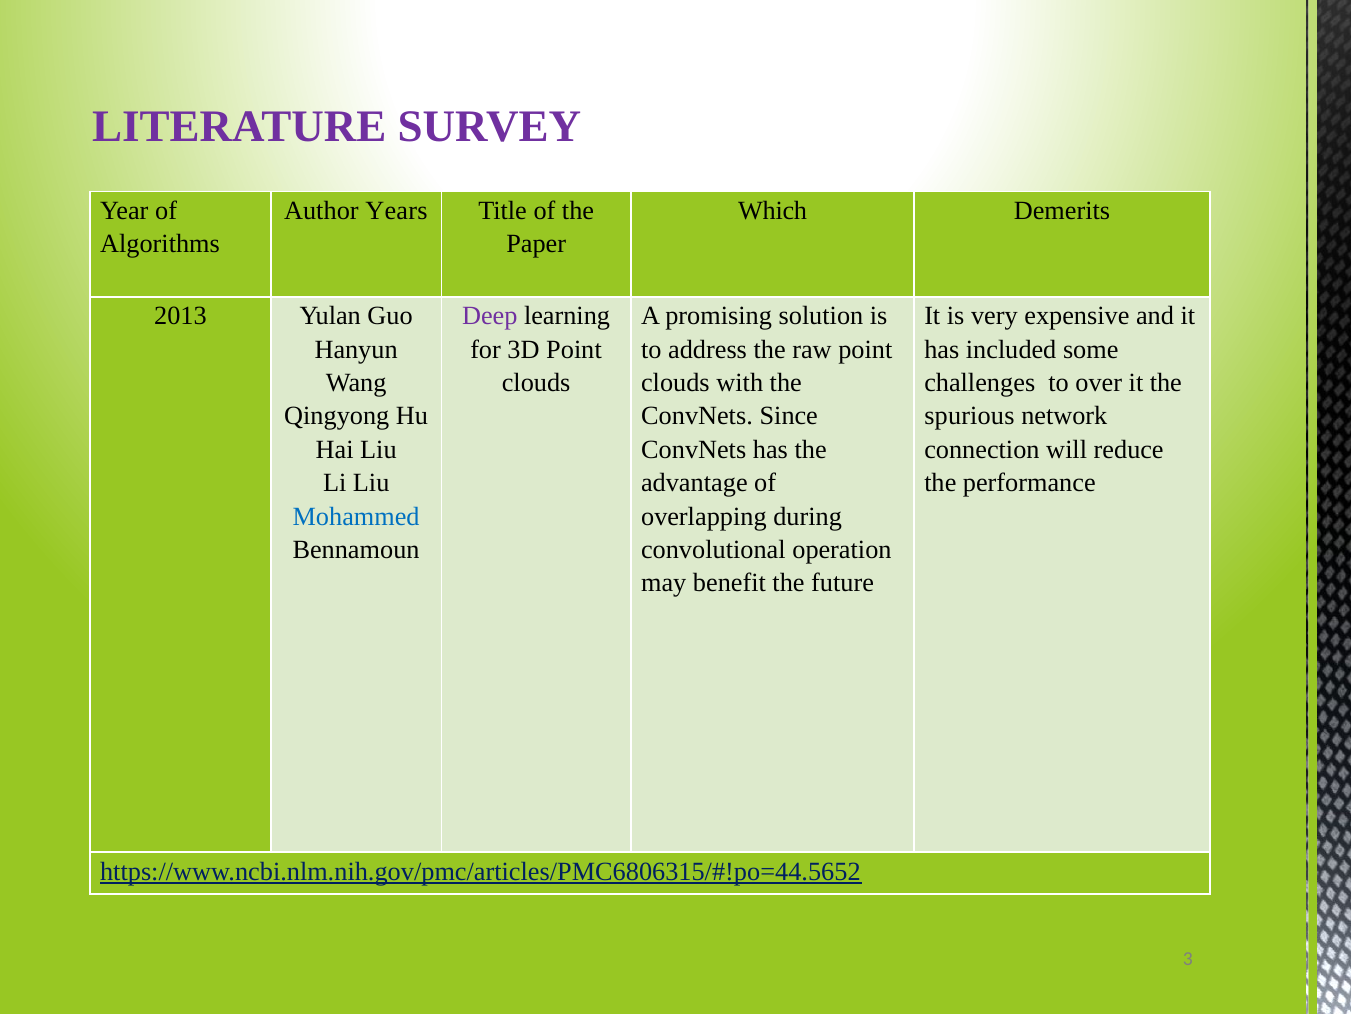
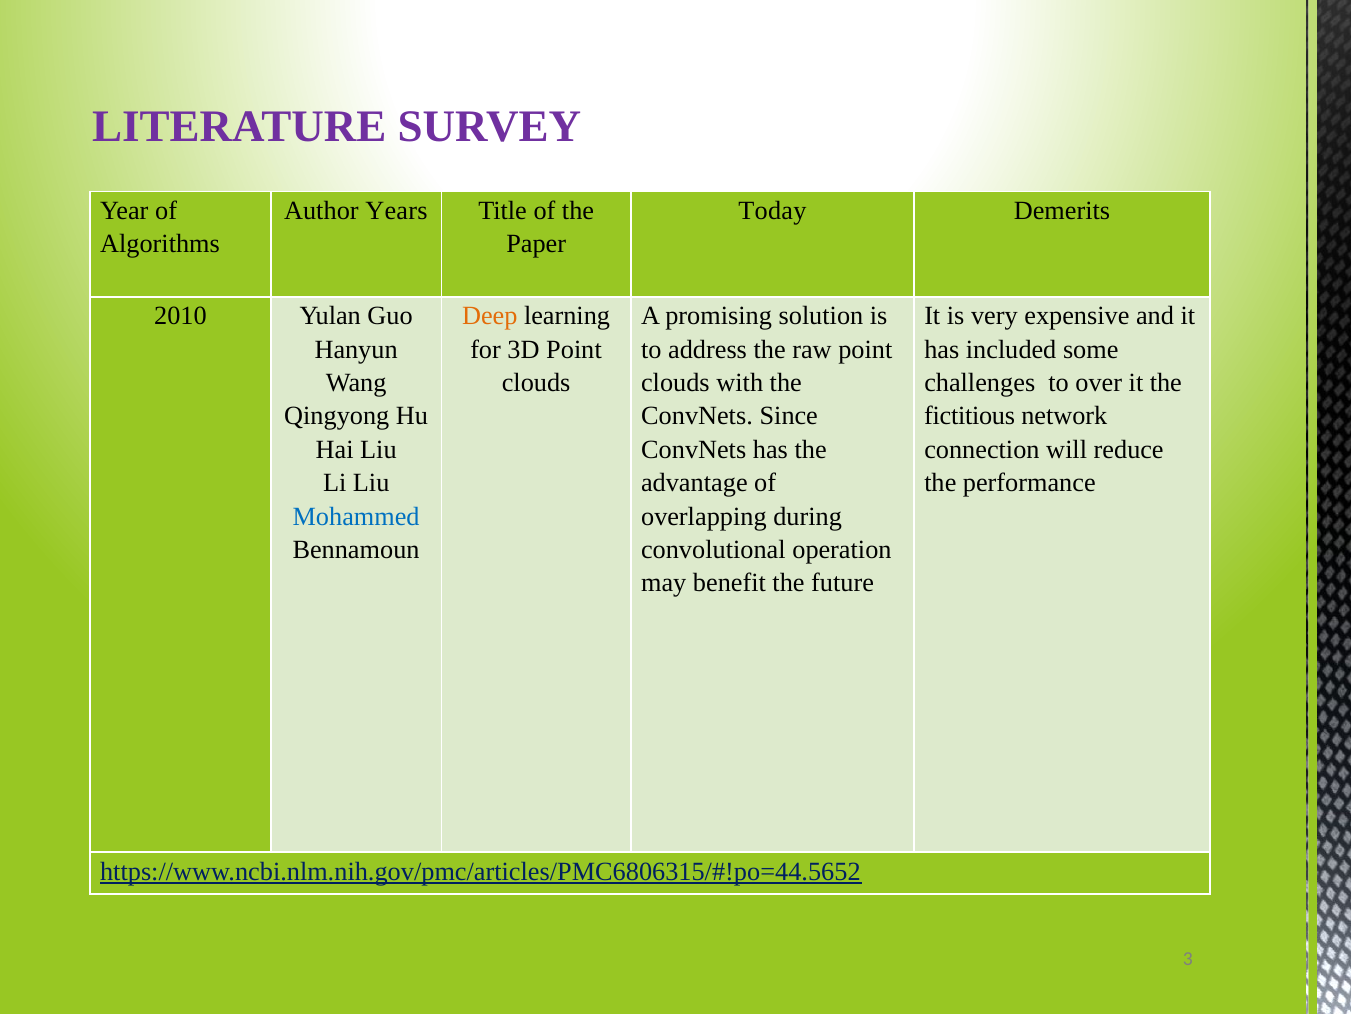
Which: Which -> Today (772, 210)
2013: 2013 -> 2010 (180, 316)
Deep colour: purple -> orange (490, 316)
spurious: spurious -> fictitious (970, 416)
